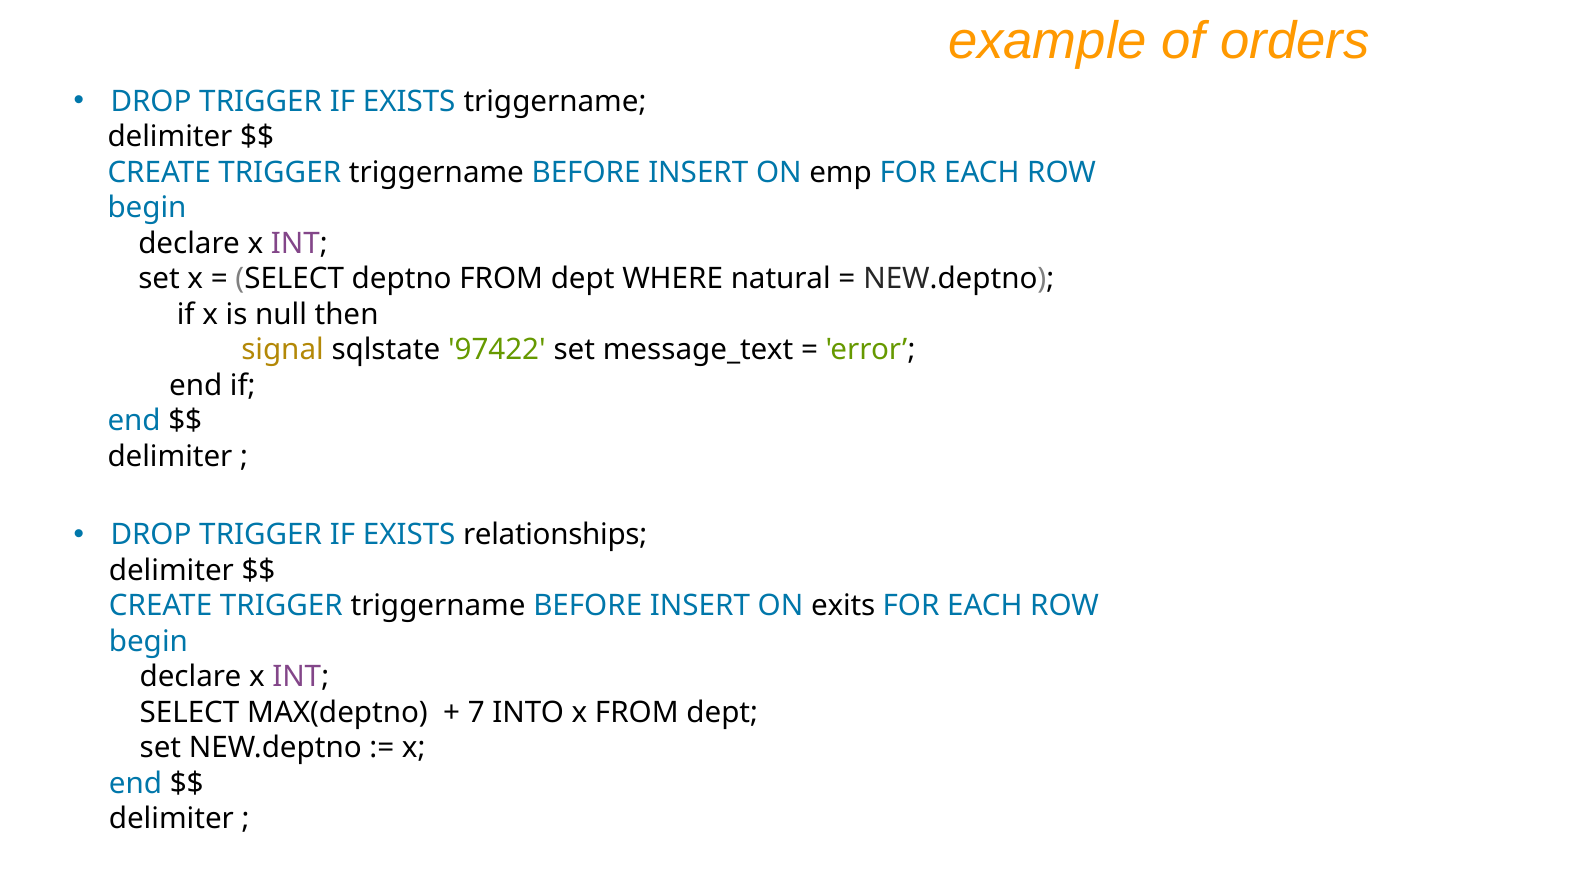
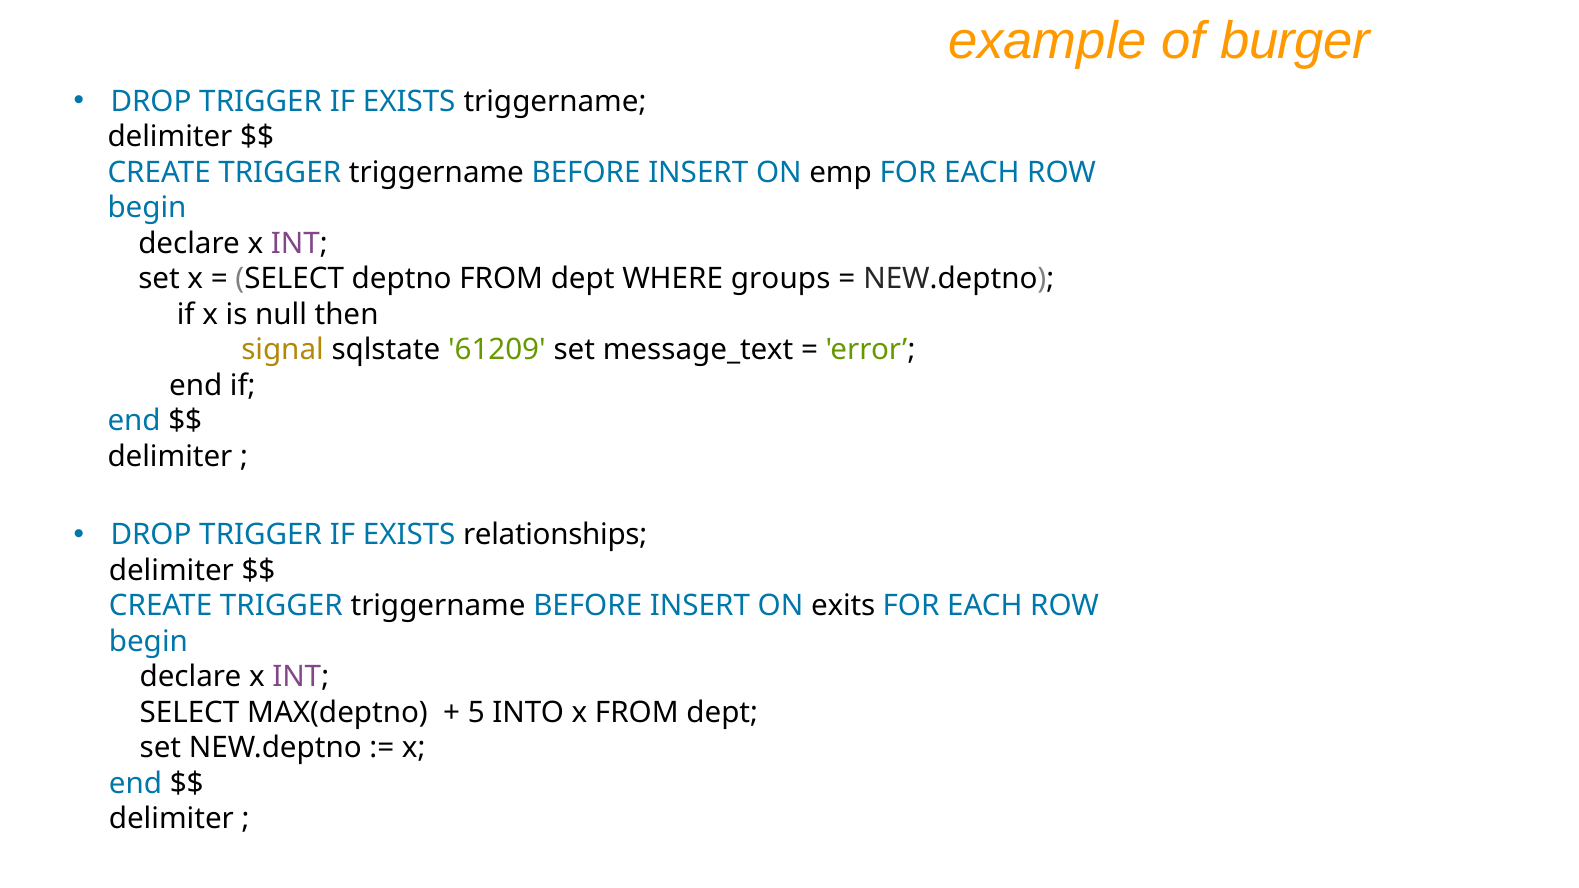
orders: orders -> burger (1295, 41)
natural: natural -> groups (781, 279)
97422: 97422 -> 61209 (497, 350)
7: 7 -> 5 (476, 713)
